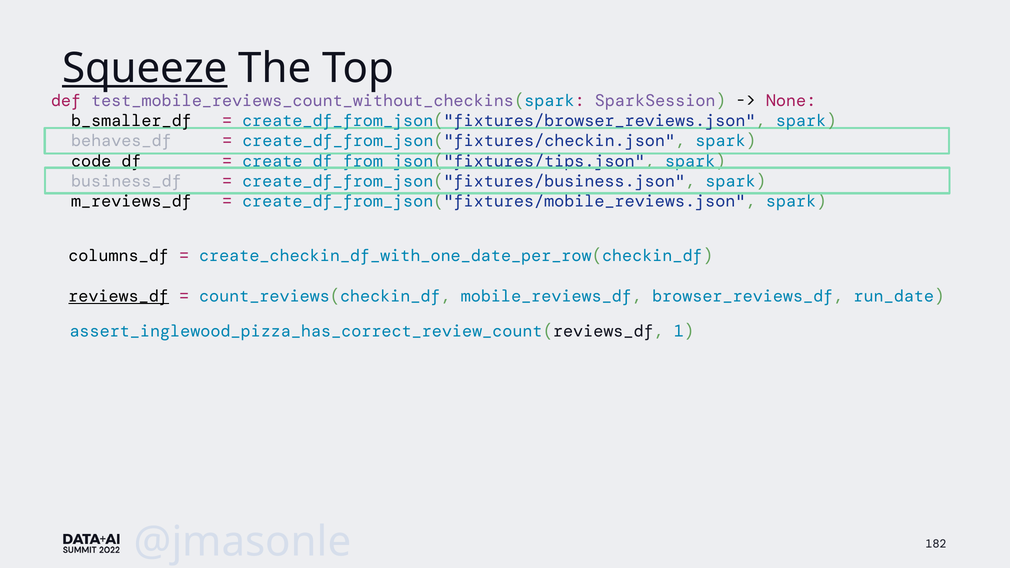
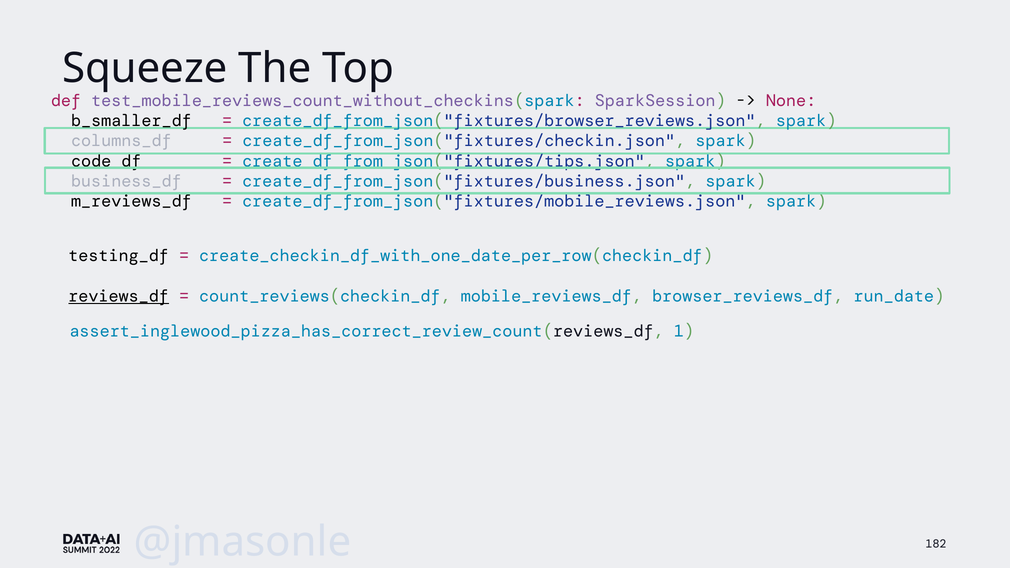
Squeeze underline: present -> none (145, 68)
behaves_df: behaves_df -> columns_df (121, 141)
columns_df: columns_df -> testing_df (119, 256)
